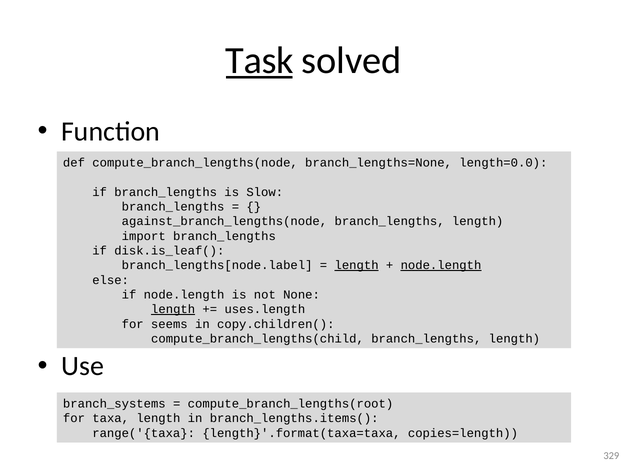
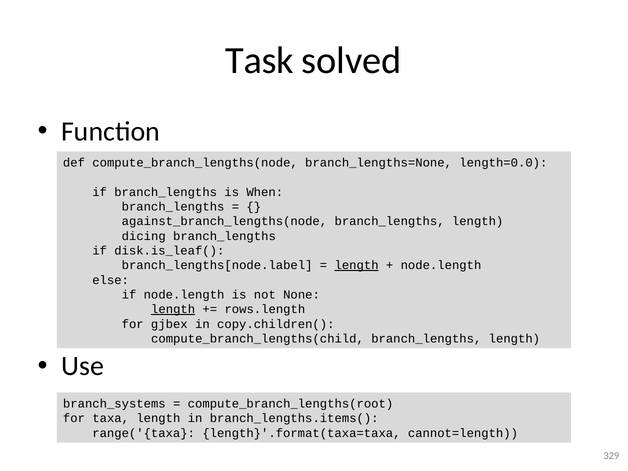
Task underline: present -> none (260, 61)
Slow: Slow -> When (265, 192)
import: import -> dicing (144, 236)
node.length underline: present -> none (441, 265)
uses.length: uses.length -> rows.length (265, 309)
seems: seems -> gjbex (169, 324)
copies=length: copies=length -> cannot=length (463, 433)
